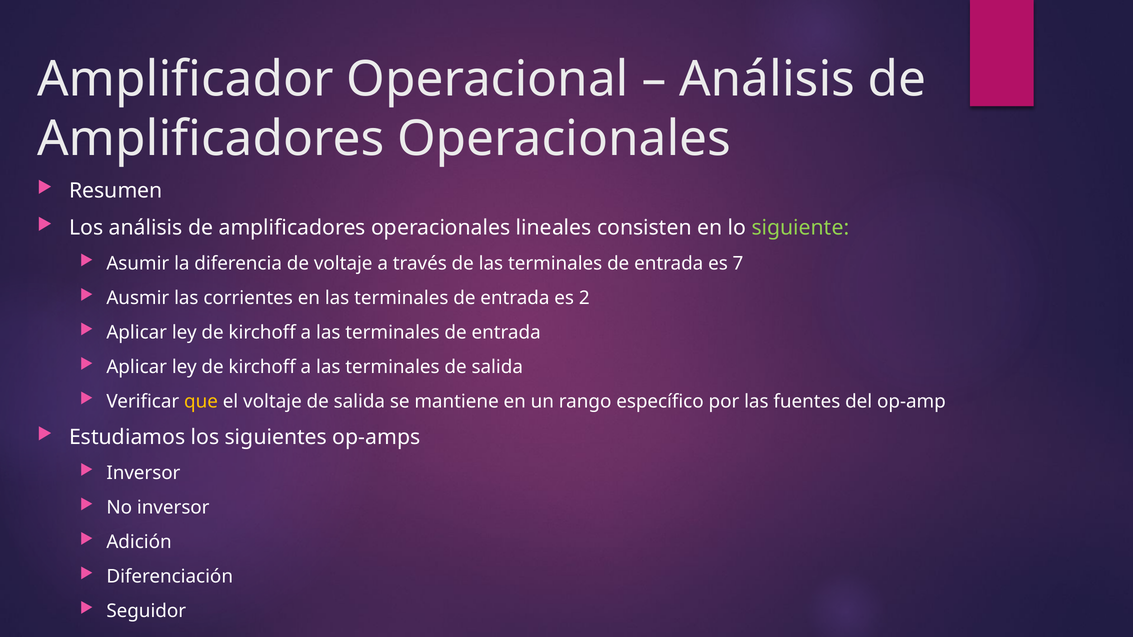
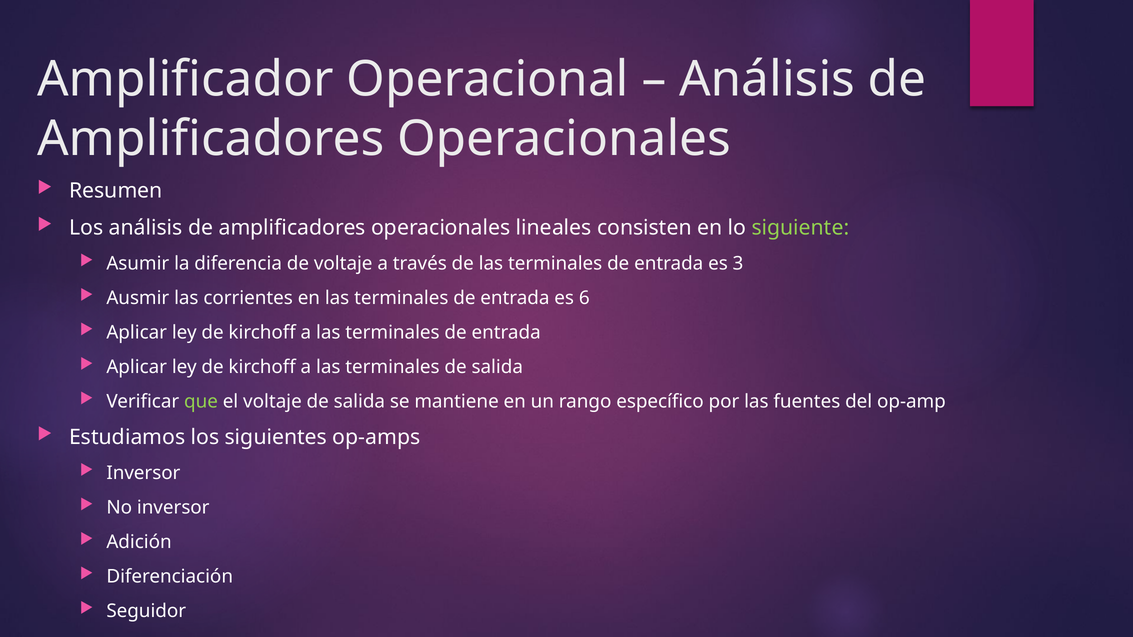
7: 7 -> 3 (738, 264)
2: 2 -> 6 (584, 298)
que colour: yellow -> light green (201, 402)
